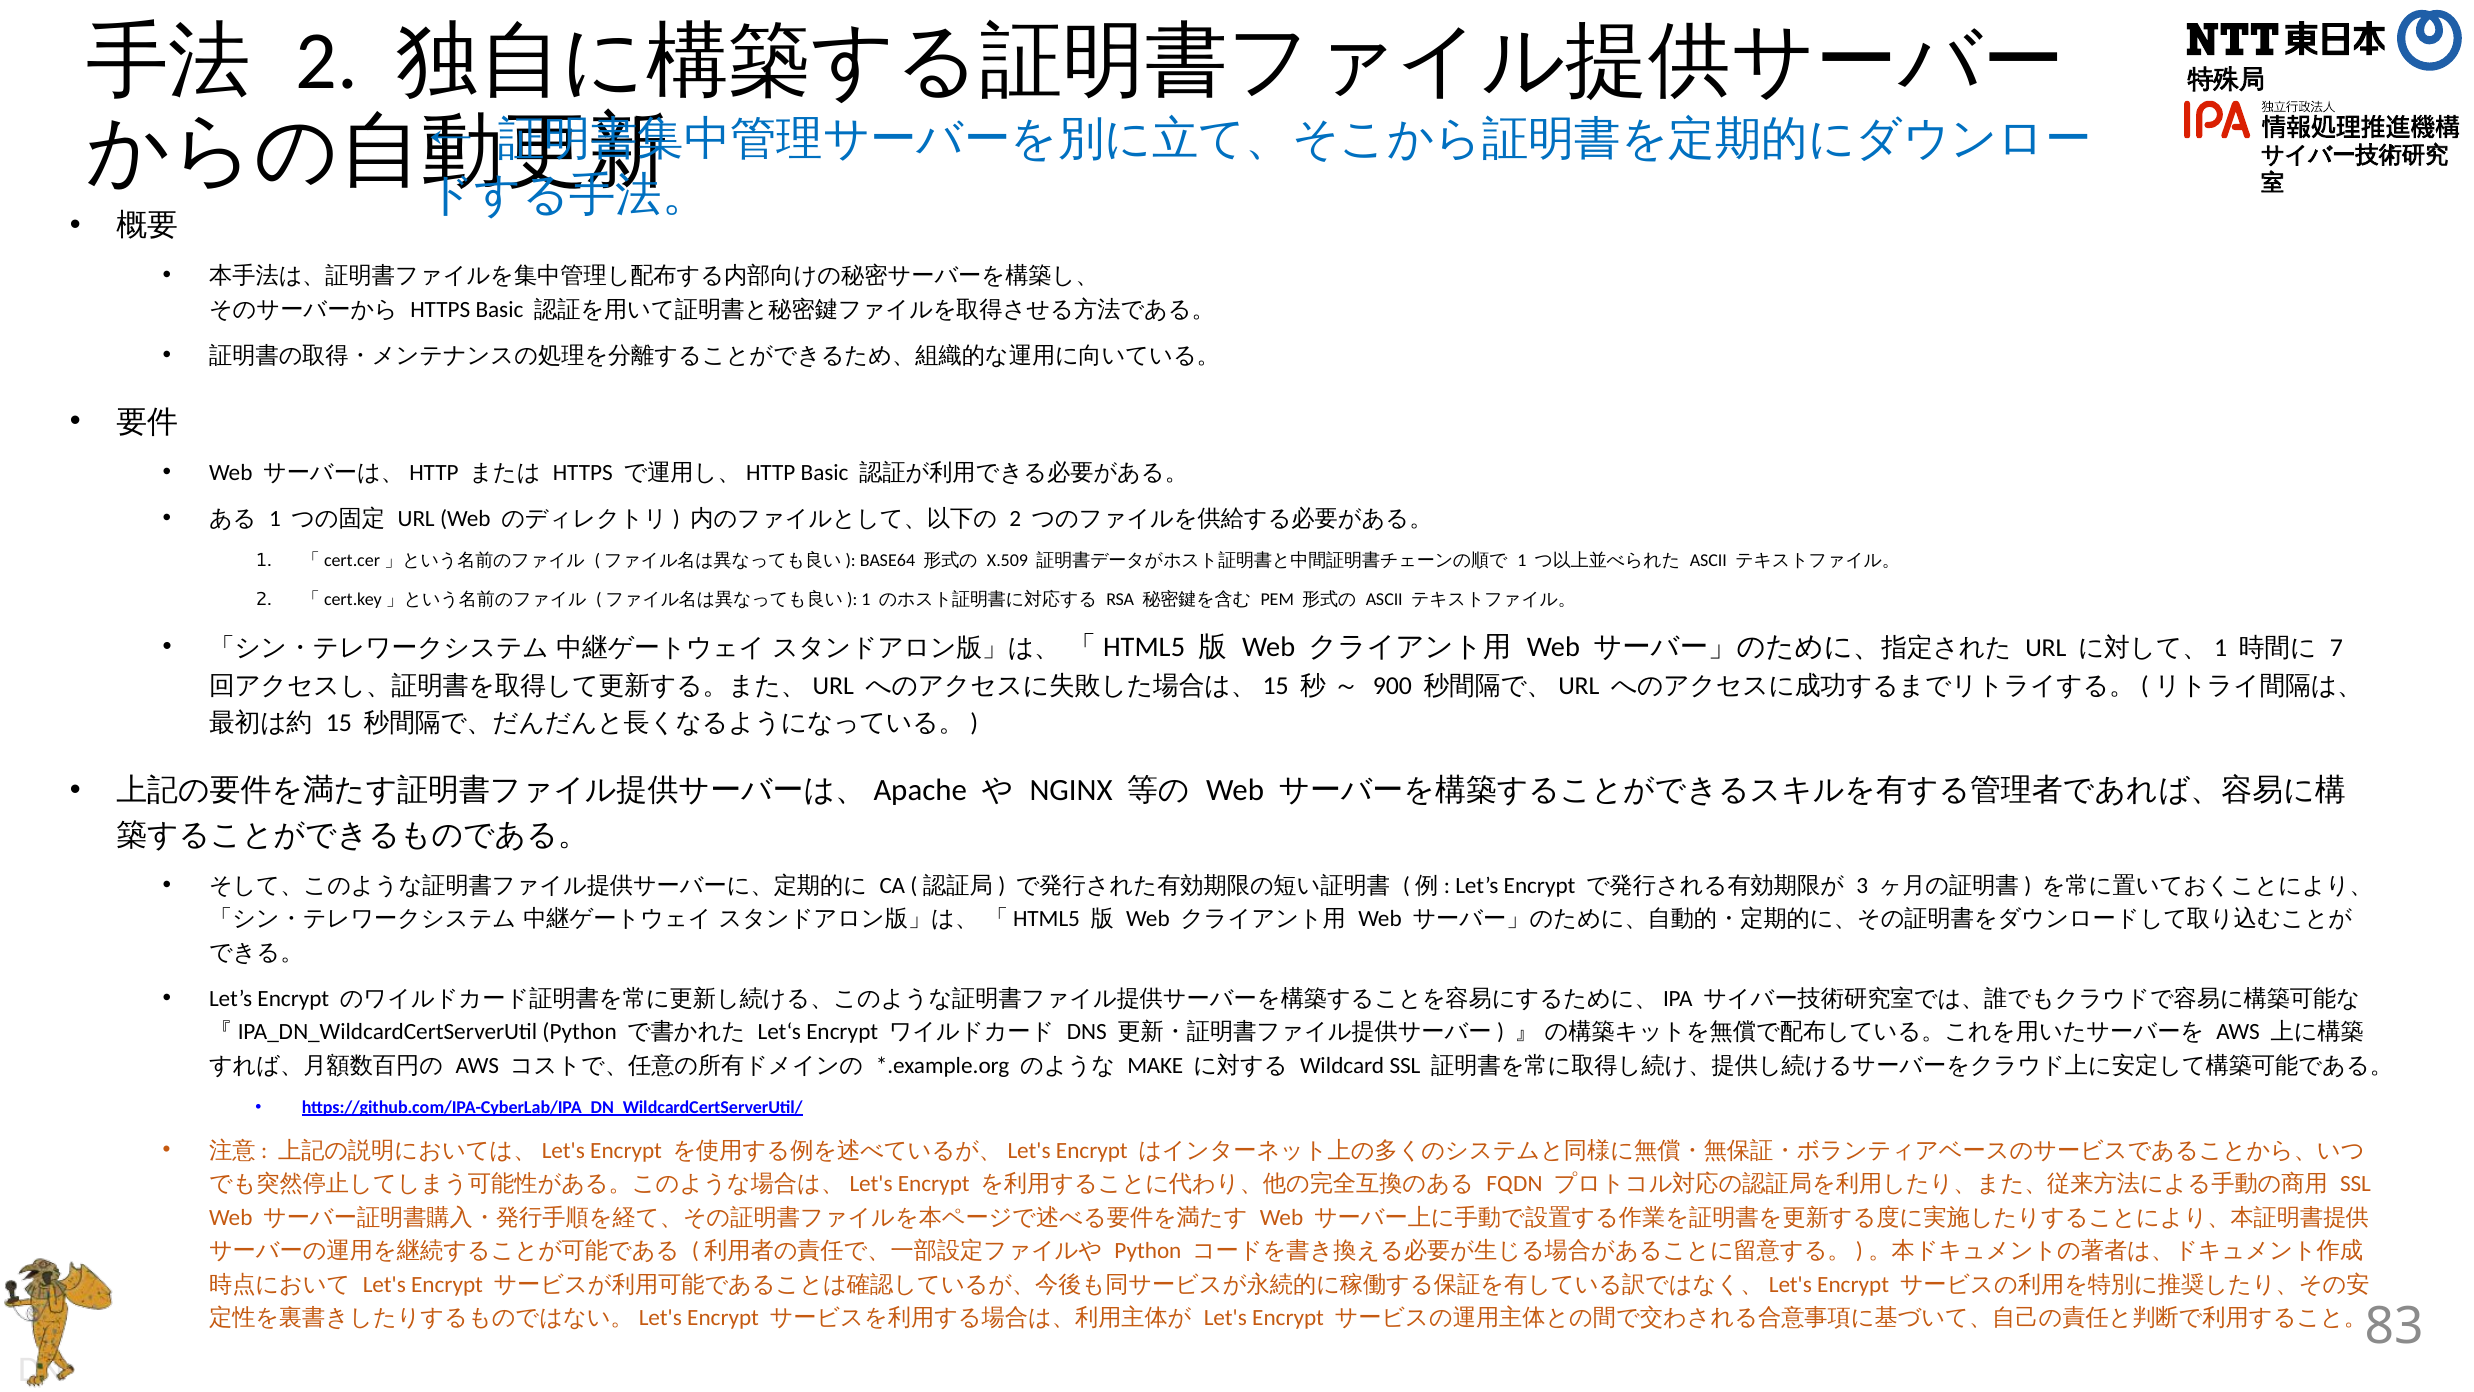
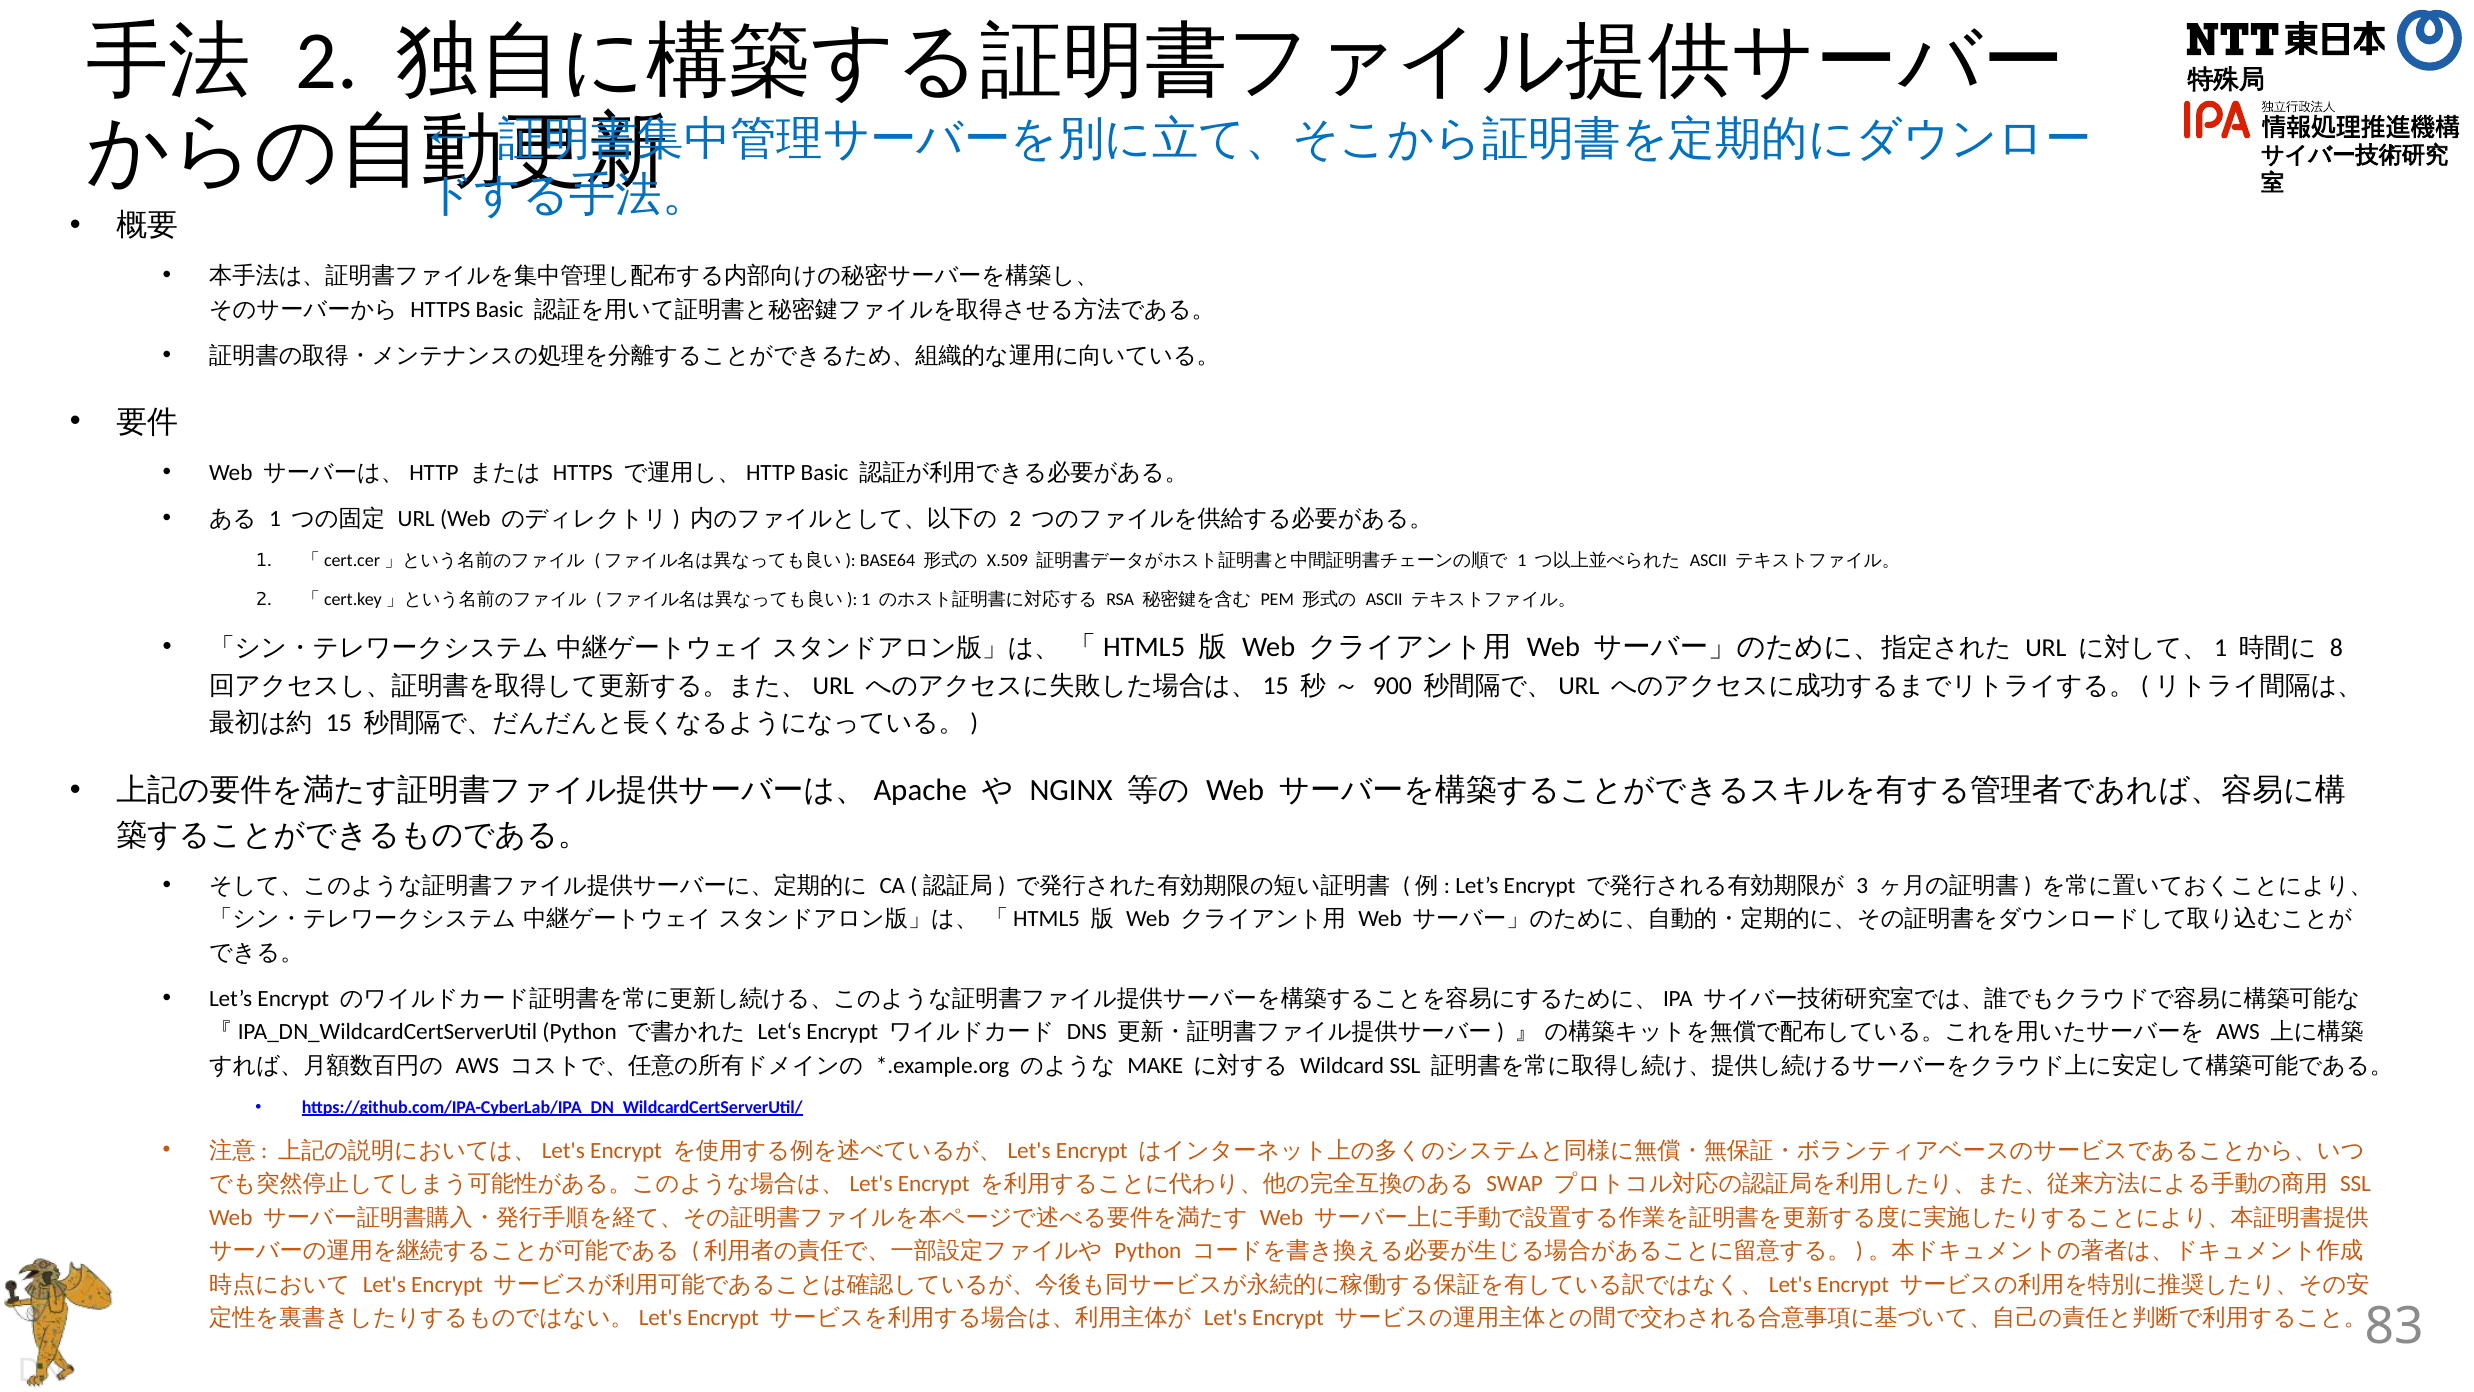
7: 7 -> 8 (2336, 648)
FQDN: FQDN -> SWAP (1515, 1184)
